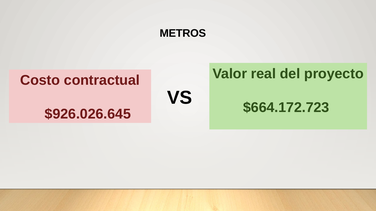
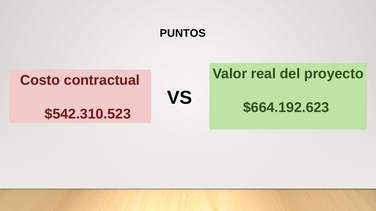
METROS: METROS -> PUNTOS (183, 33)
$664.172.723: $664.172.723 -> $664.192.623 (286, 108)
$926.026.645: $926.026.645 -> $542.310.523 (88, 114)
